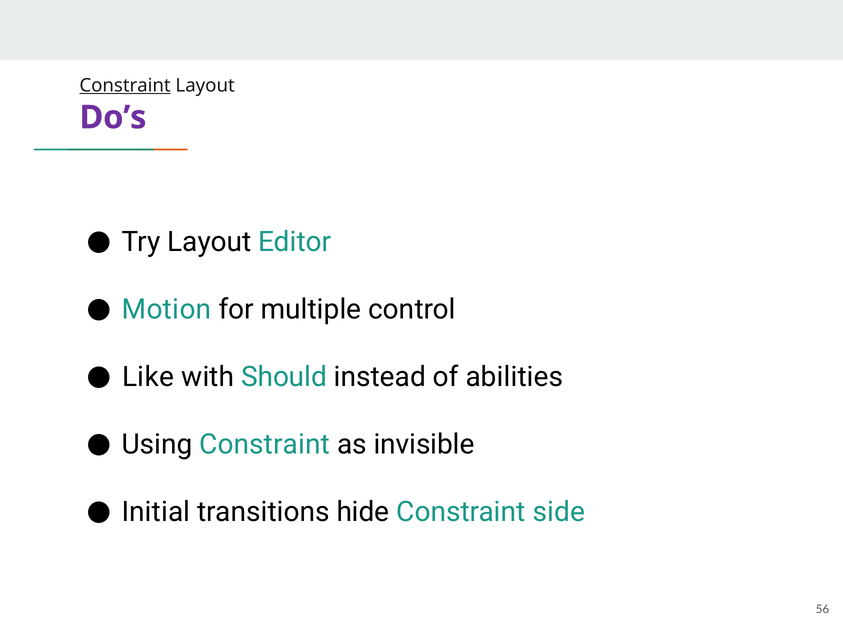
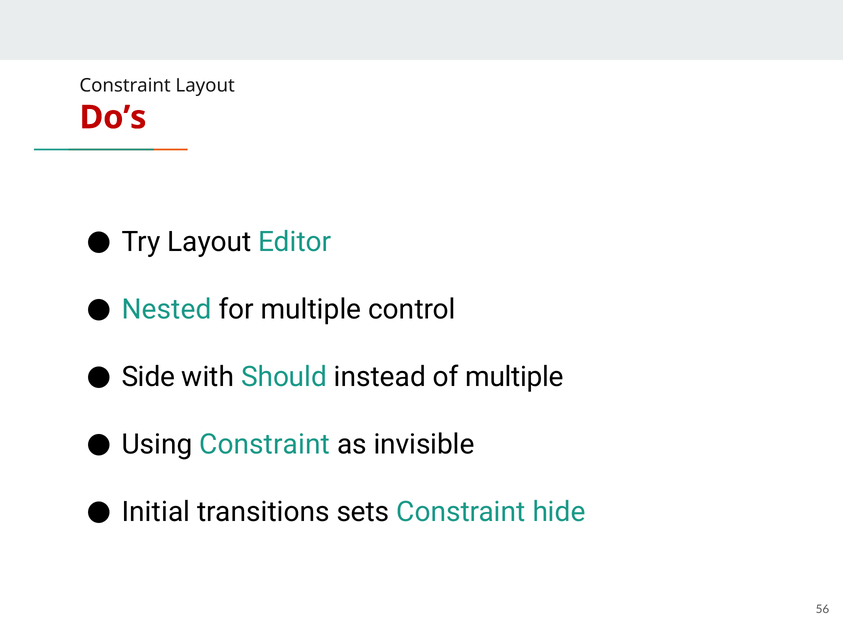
Constraint underline: present -> none (125, 85)
Do’s colour: purple -> red (113, 117)
Motion: Motion -> Nested (167, 309)
Like: Like -> Side (148, 377)
of abilities: abilities -> multiple (515, 377)
hide: hide -> sets (363, 511)
side: side -> hide (559, 511)
